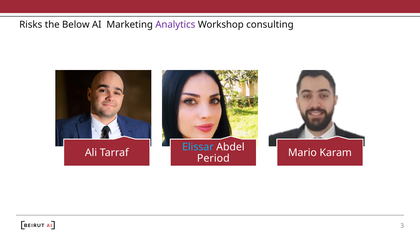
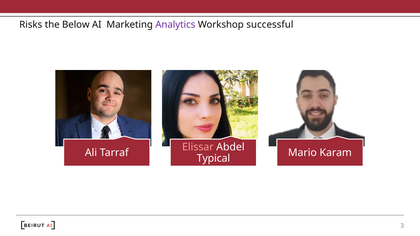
consulting: consulting -> successful (270, 25)
Elissar colour: light blue -> pink (198, 147)
Period: Period -> Typical (213, 158)
